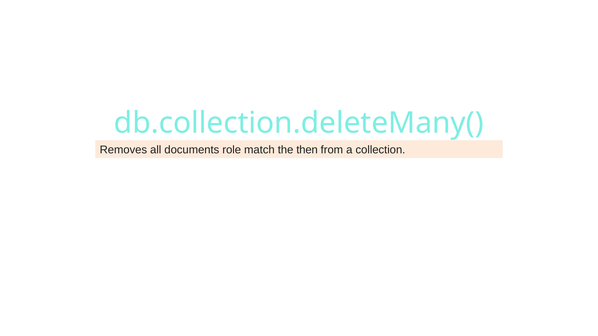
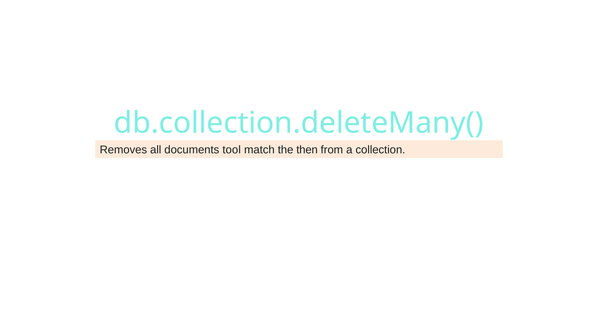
role: role -> tool (232, 150)
